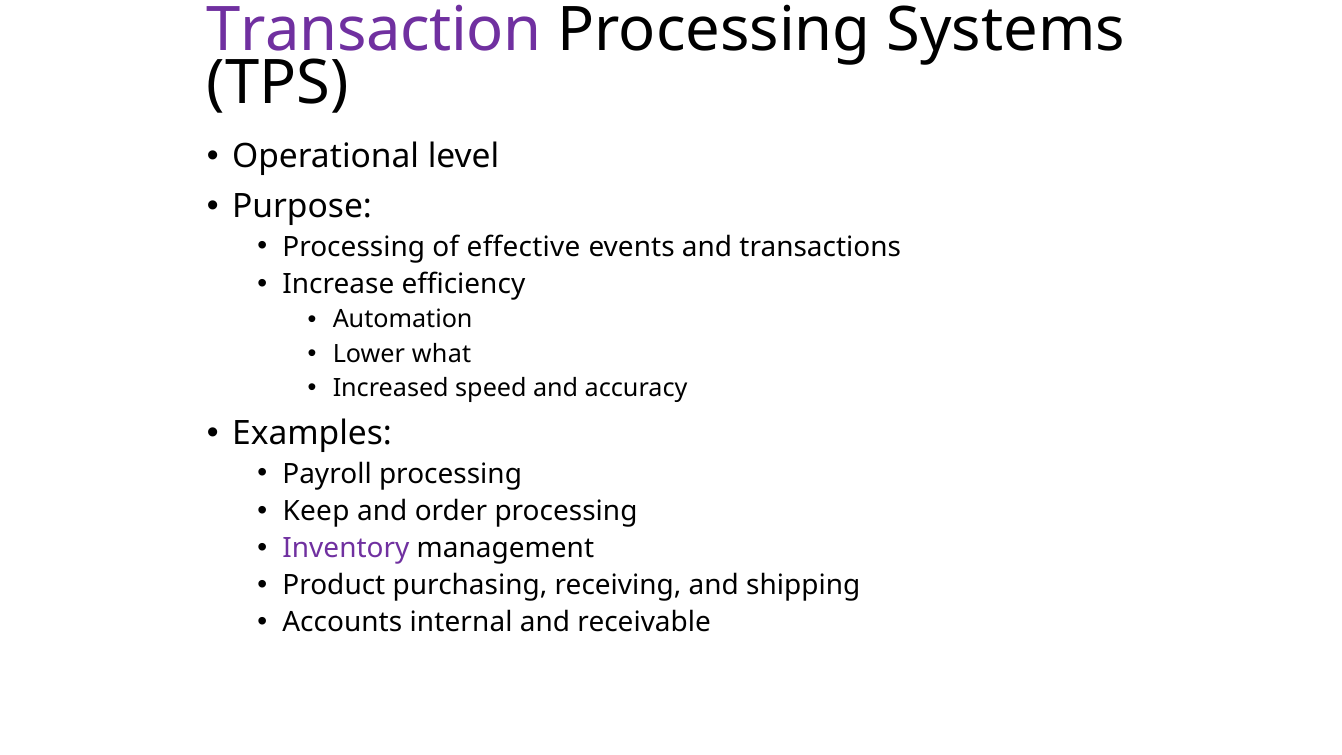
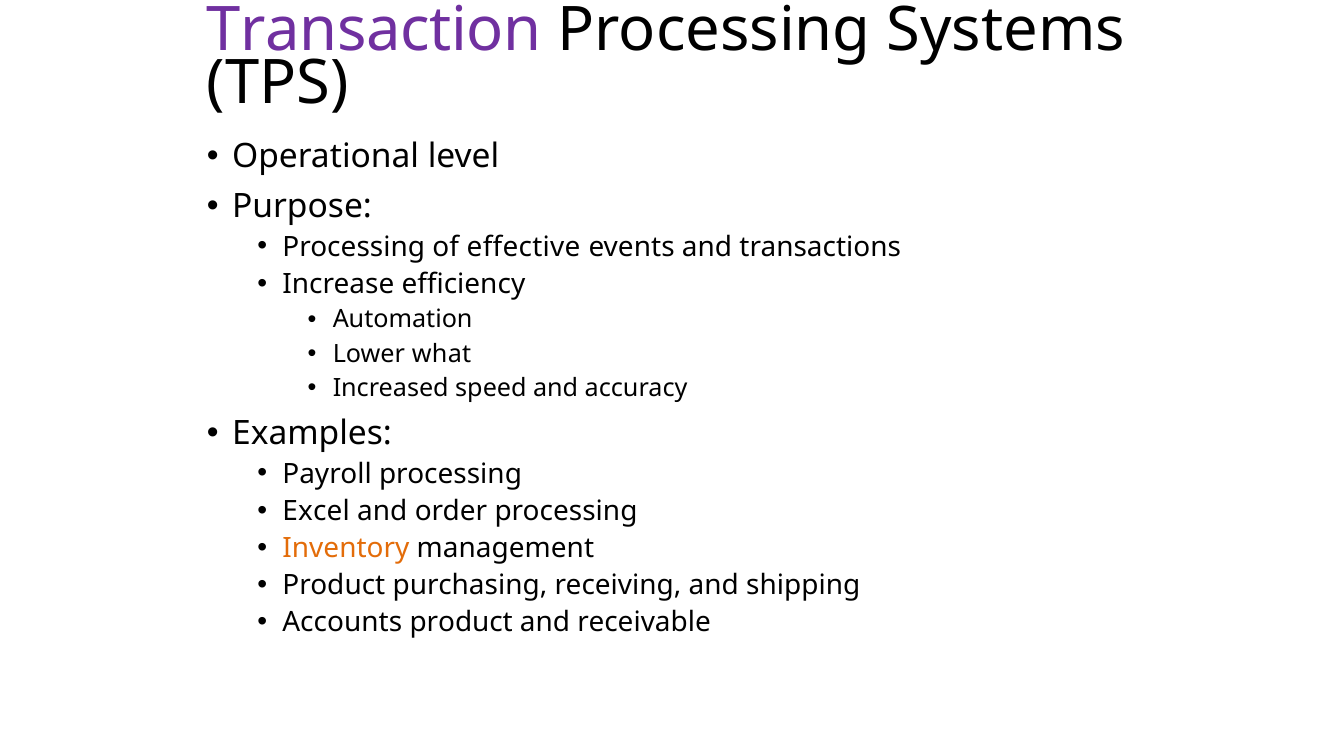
Keep: Keep -> Excel (316, 511)
Inventory colour: purple -> orange (346, 548)
Accounts internal: internal -> product (461, 622)
